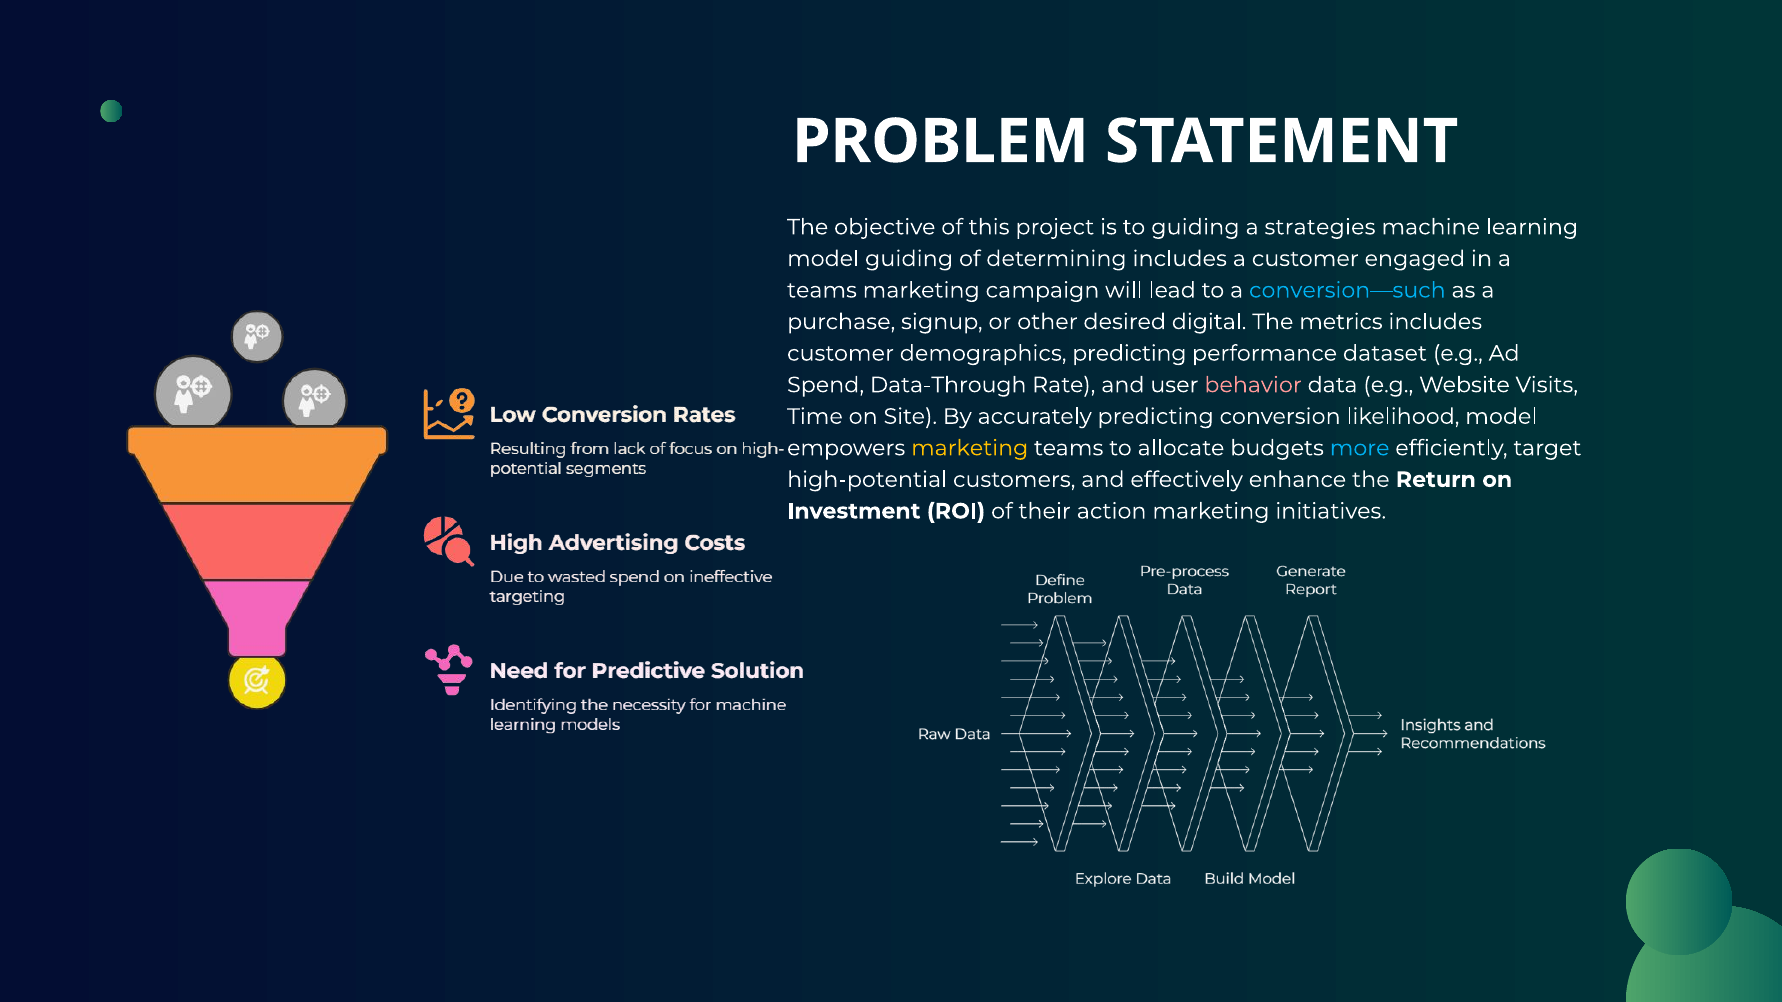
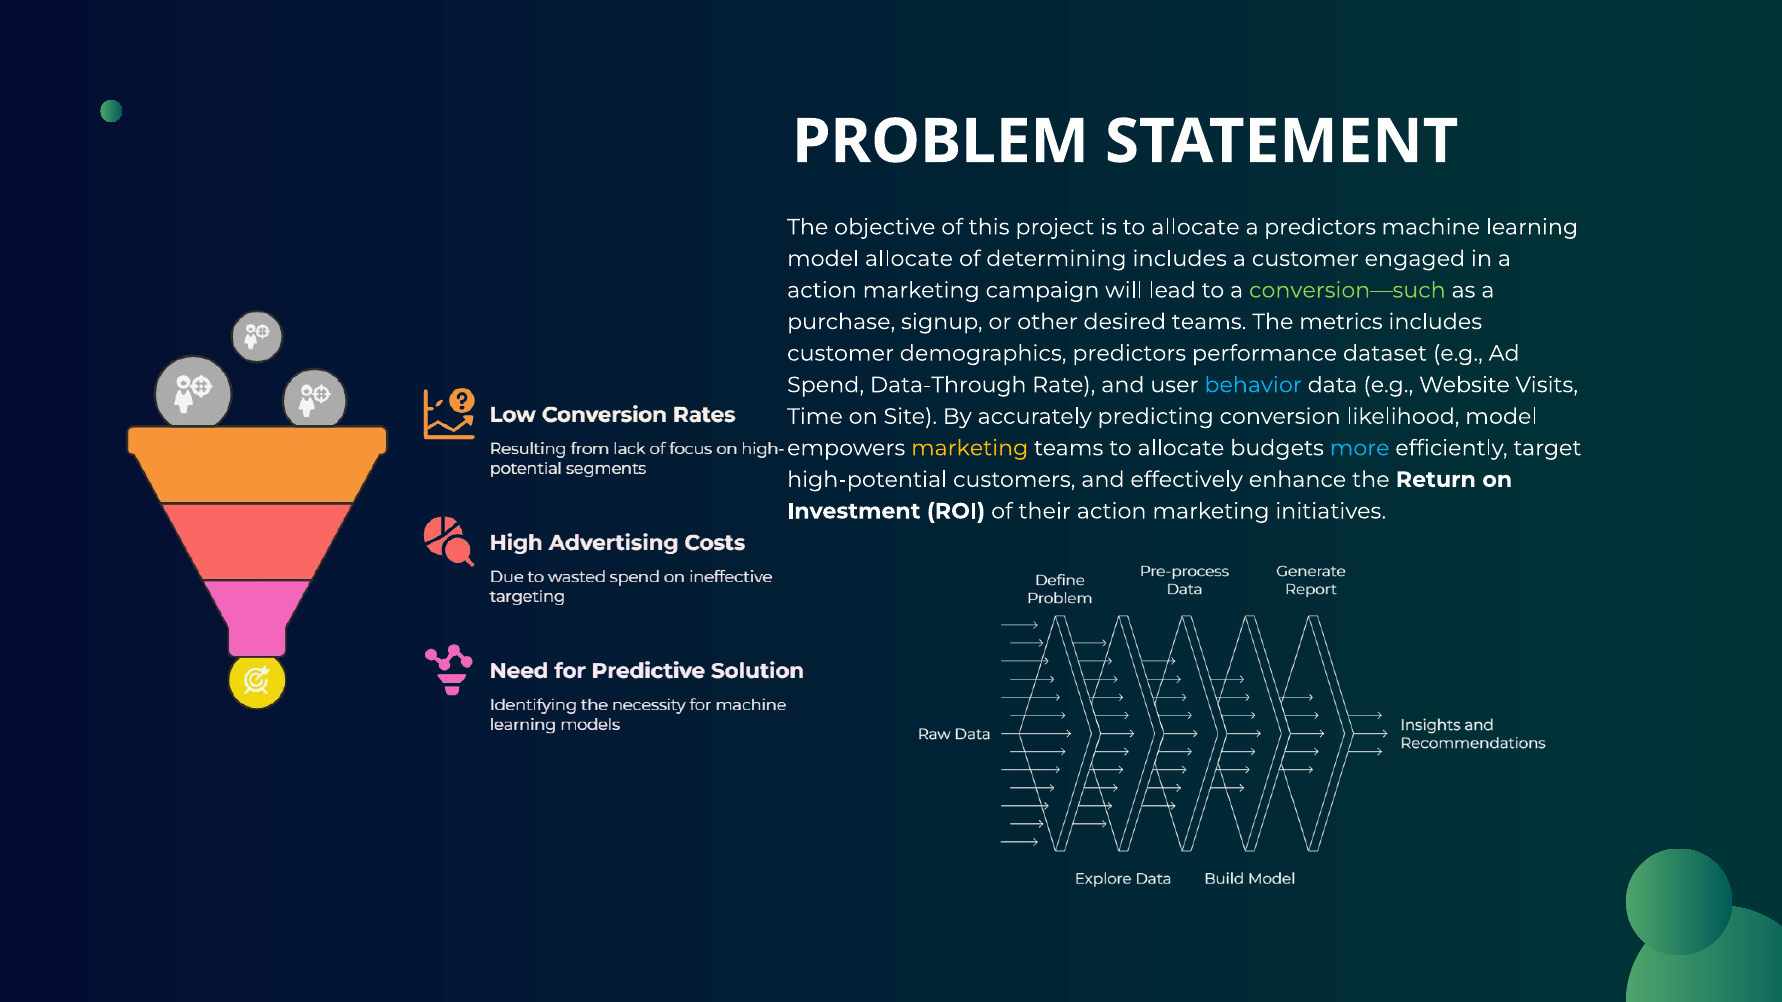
is to guiding: guiding -> allocate (1195, 227)
a strategies: strategies -> predictors (1320, 227)
model guiding: guiding -> allocate (909, 259)
teams: teams -> action (822, 290)
conversion—such colour: light blue -> light green (1347, 290)
desired digital: digital -> teams (1209, 322)
demographics predicting: predicting -> predictors (1129, 354)
behavior colour: pink -> light blue (1253, 385)
